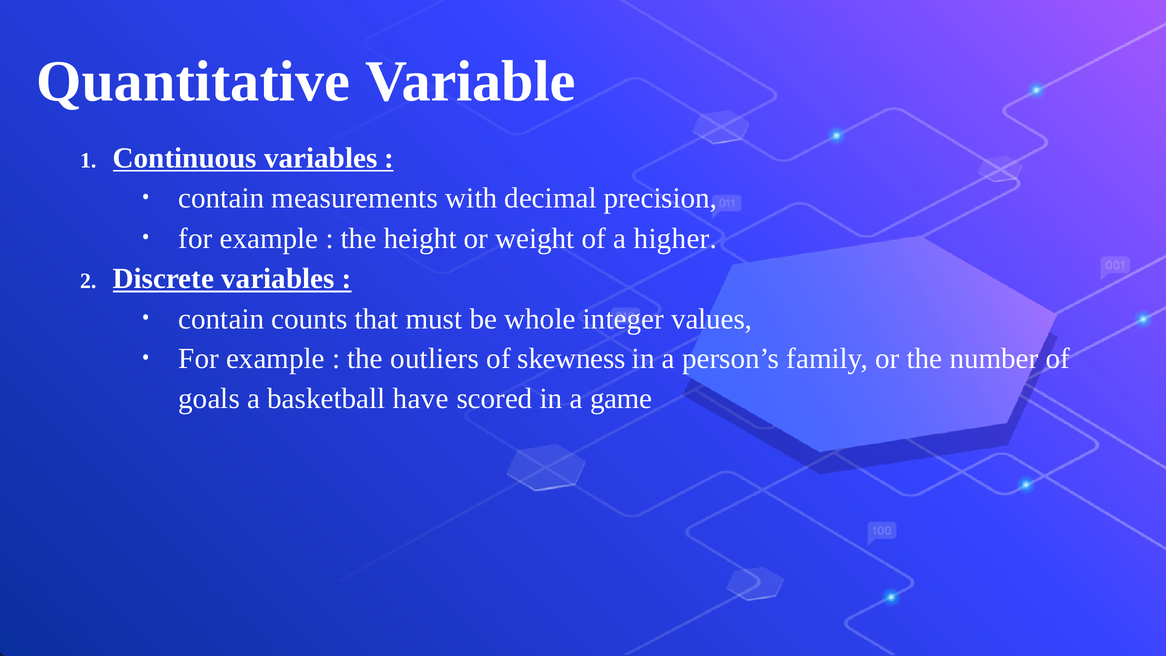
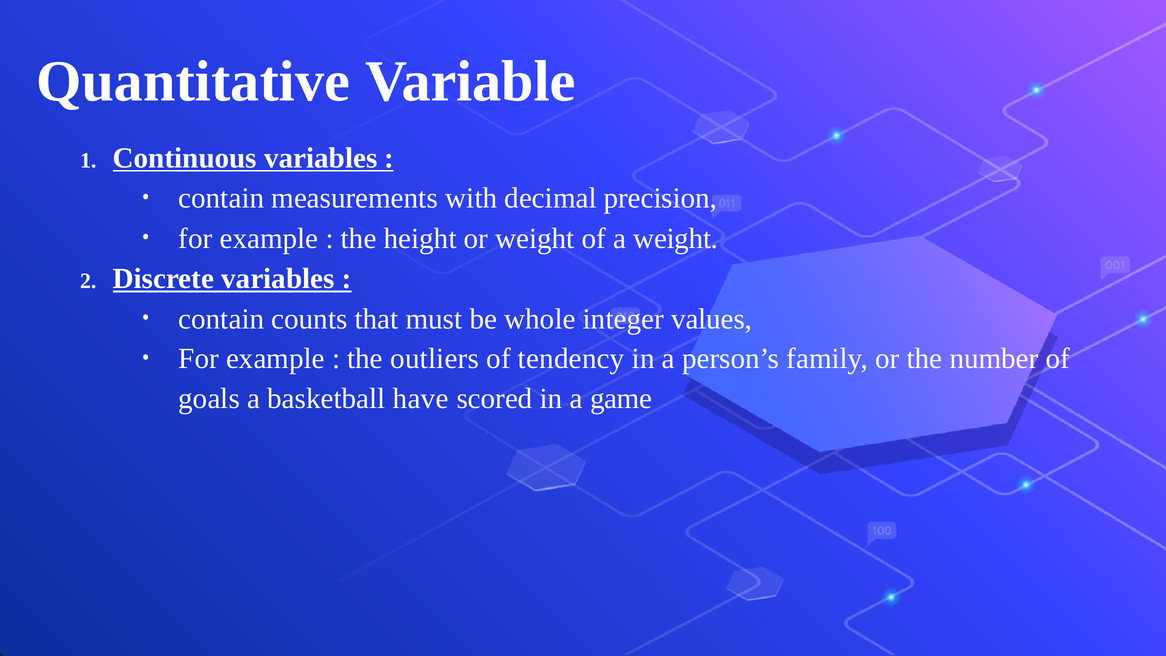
a higher: higher -> weight (676, 238)
skewness: skewness -> tendency (571, 359)
